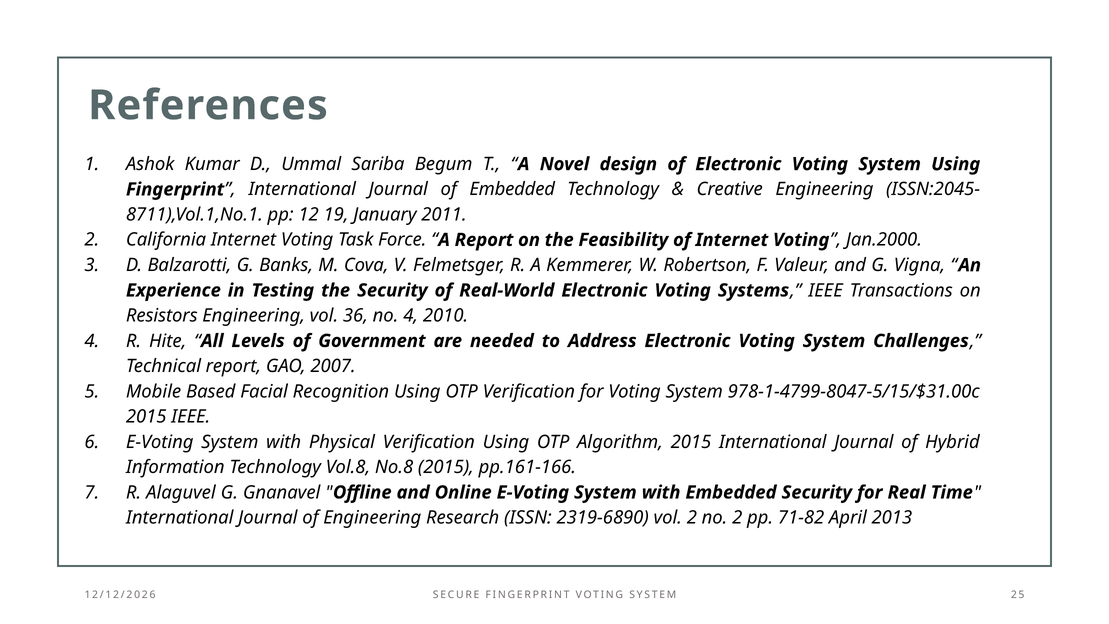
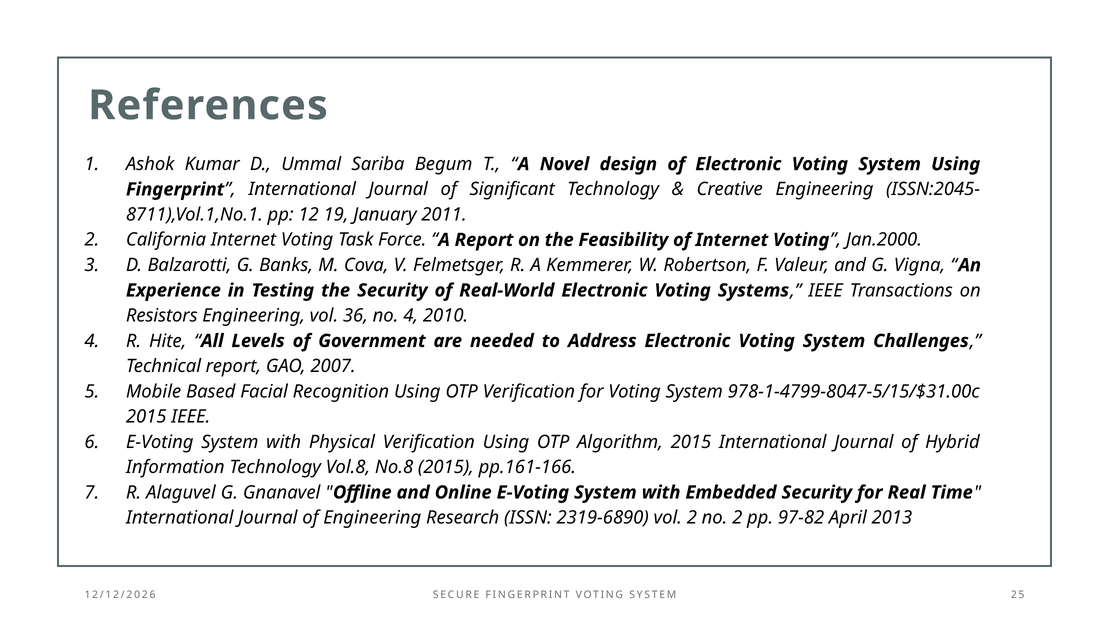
of Embedded: Embedded -> Significant (512, 189)
71-82: 71-82 -> 97-82 (801, 518)
